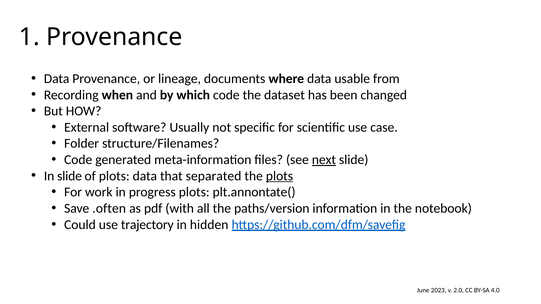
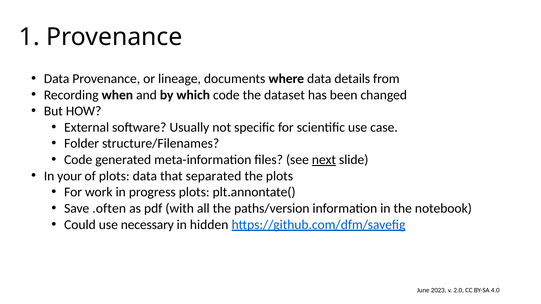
usable: usable -> details (352, 79)
In slide: slide -> your (70, 176)
plots underline: present -> none (279, 176)
trajectory: trajectory -> necessary (147, 225)
